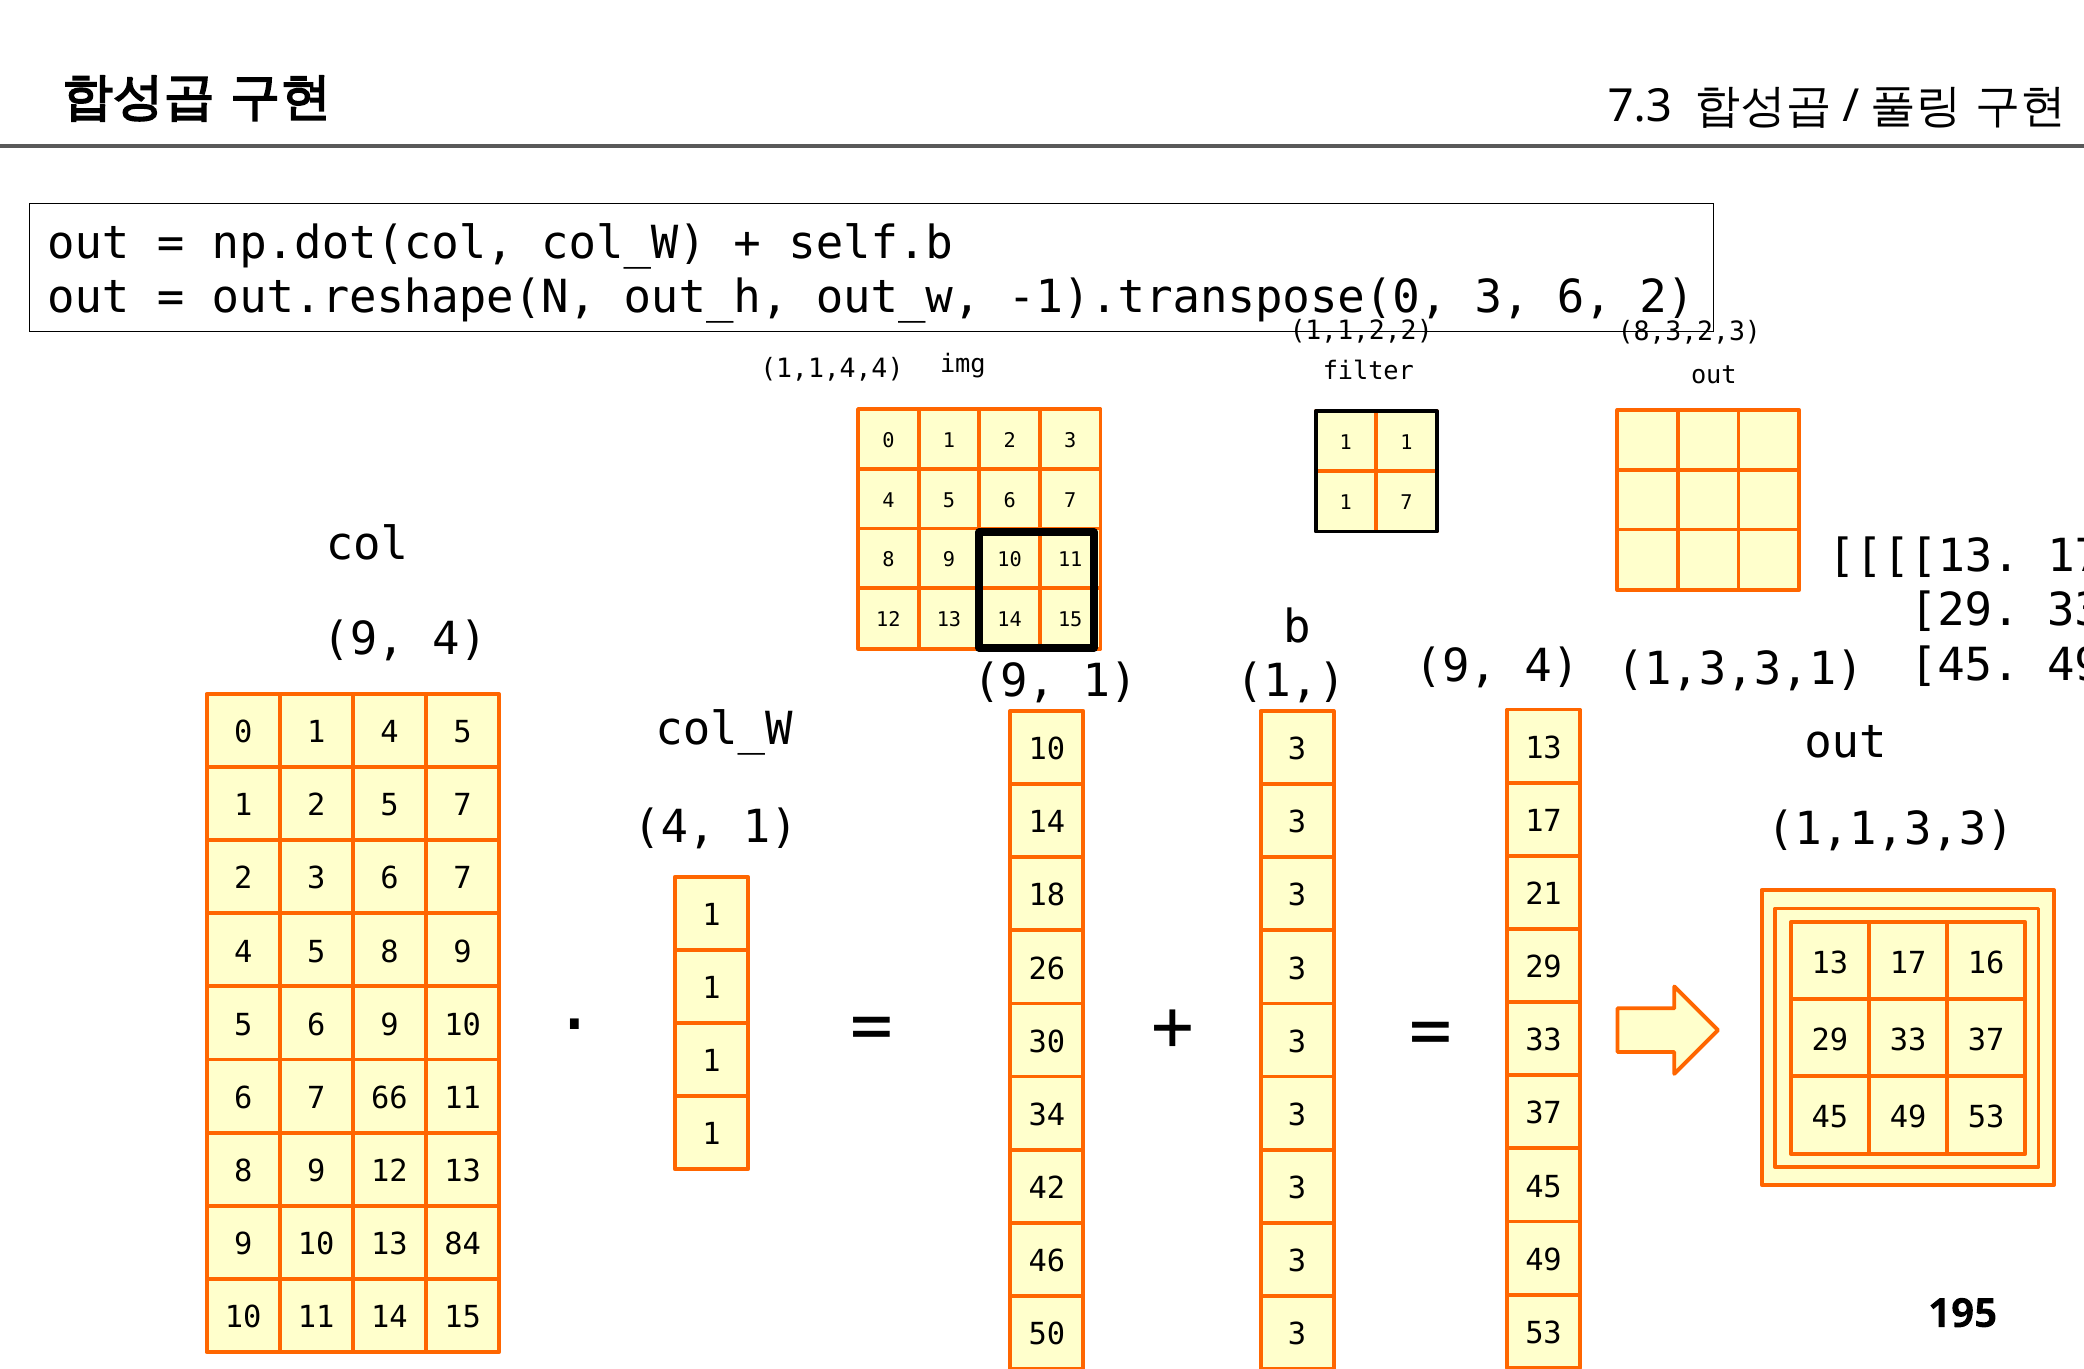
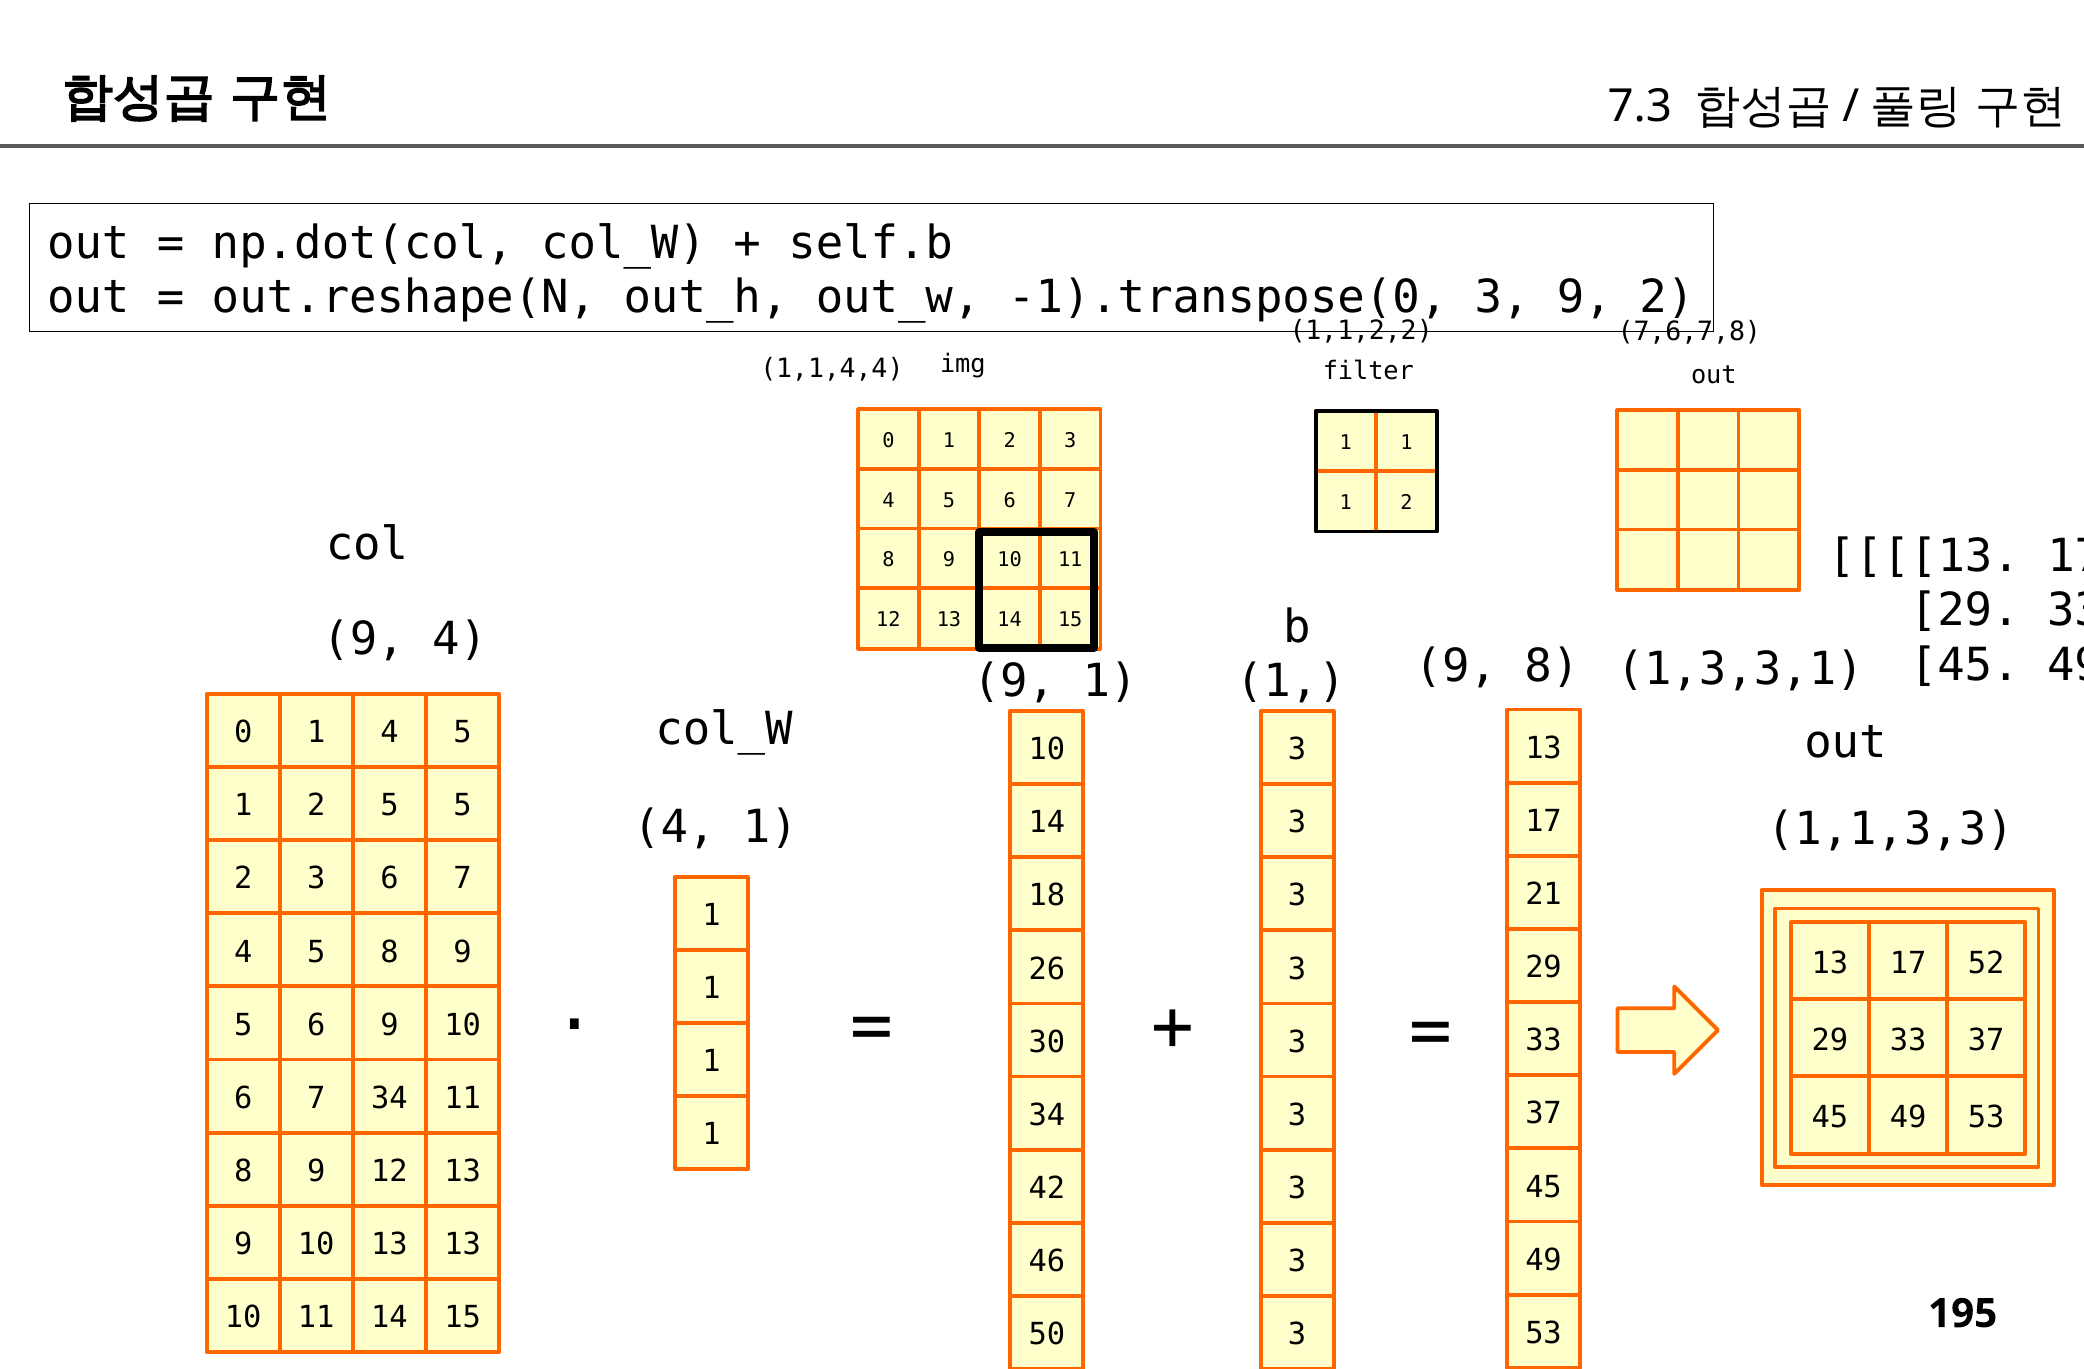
-1).transpose(0 3 6: 6 -> 9 (1584, 298)
8,3,2,3: 8,3,2,3 -> 7,6,7,8 (1689, 332)
7: 7 -> 2 (1406, 503)
1 9 4: 4 -> 8 (1552, 667)
5 7: 7 -> 5 (463, 806)
16: 16 -> 52 (1986, 963)
7 66: 66 -> 34 (389, 1098)
13 84: 84 -> 13 (463, 1244)
